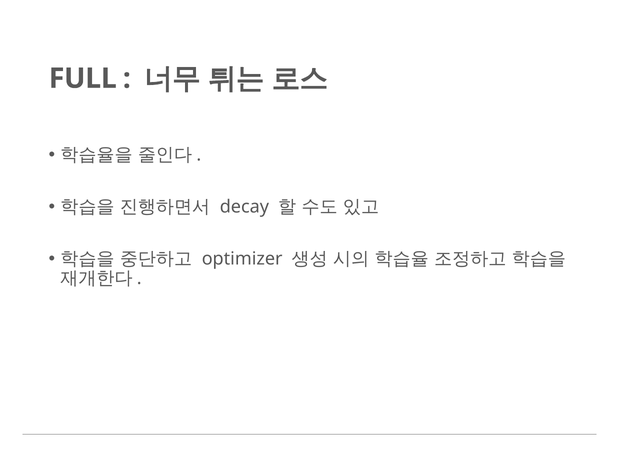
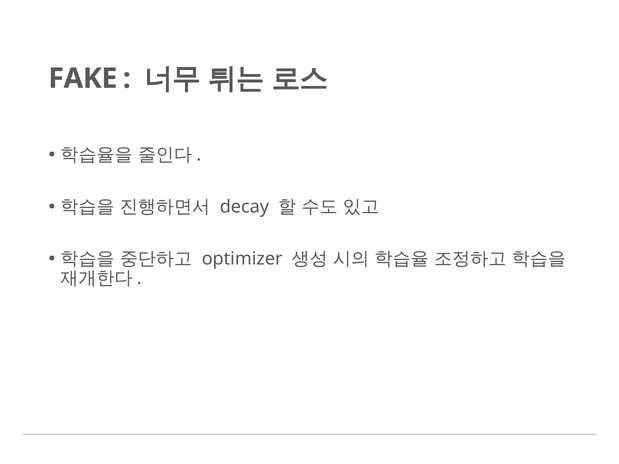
FULL: FULL -> FAKE (83, 79)
